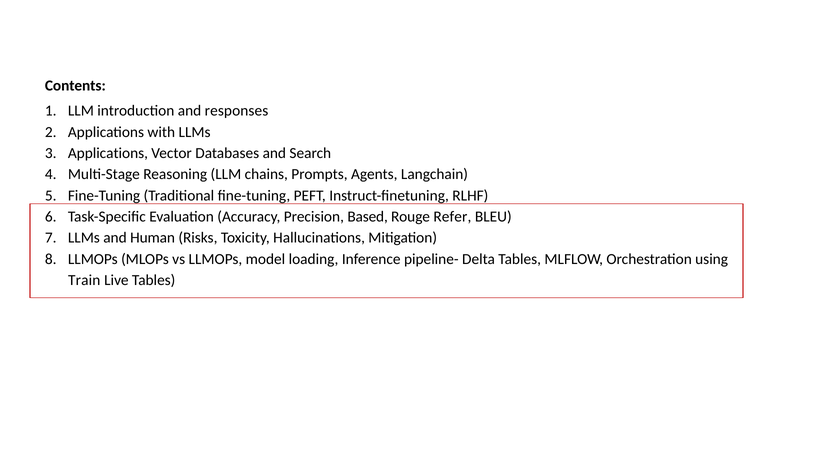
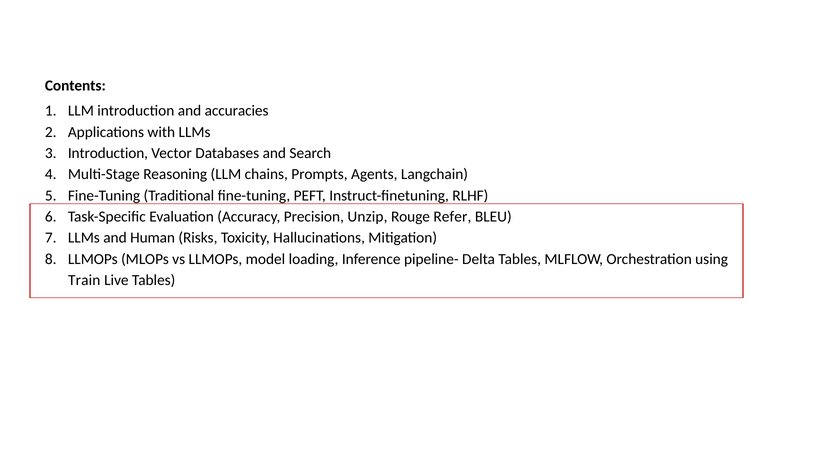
responses: responses -> accuracies (237, 111)
Applications: Applications -> Introduction (108, 153)
Based: Based -> Unzip (367, 217)
